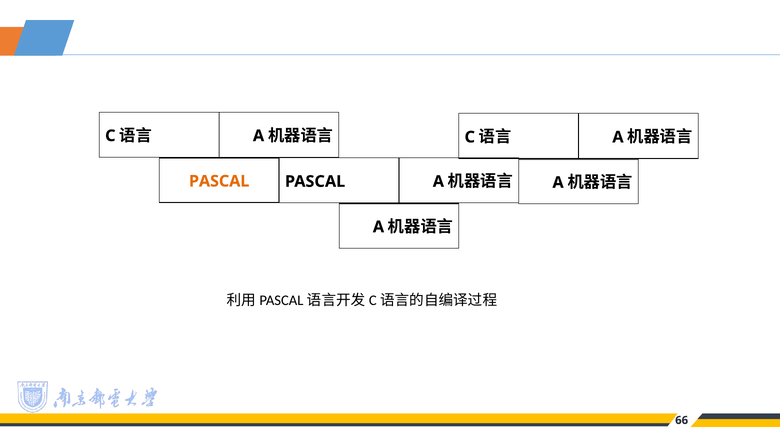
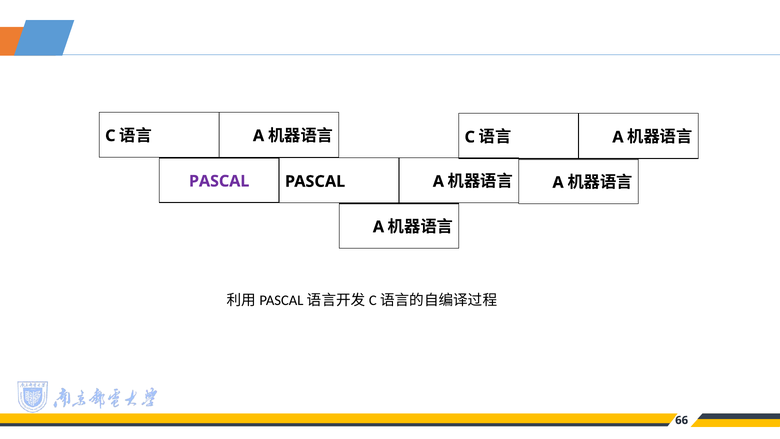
PASCAL colour: orange -> purple (219, 181)
